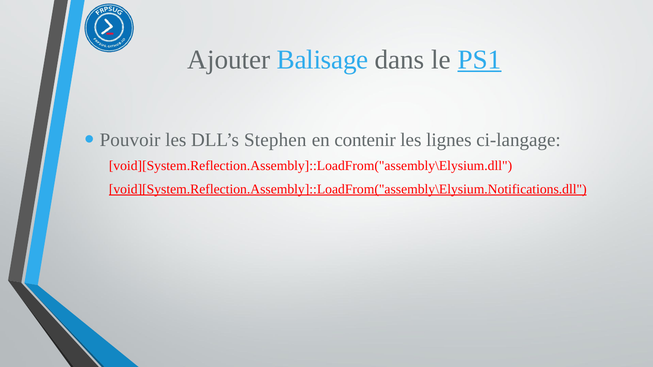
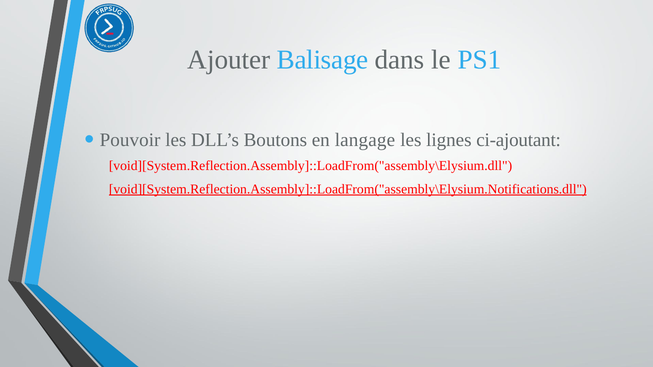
PS1 underline: present -> none (480, 60)
Stephen: Stephen -> Boutons (275, 140)
contenir: contenir -> langage (365, 140)
ci-langage: ci-langage -> ci-ajoutant (519, 140)
